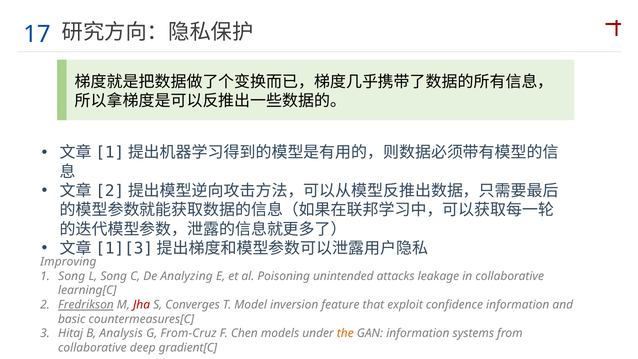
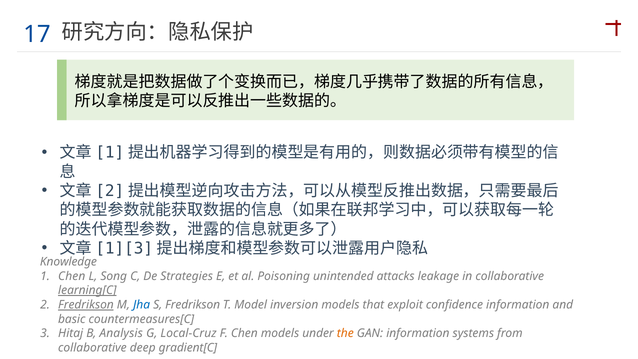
Improving: Improving -> Knowledge (68, 262)
Song: Song -> Chen (72, 276)
Analyzing: Analyzing -> Strategies (187, 276)
learning[C underline: none -> present (87, 290)
Jha colour: red -> blue (142, 305)
S Converges: Converges -> Fredrikson (193, 305)
inversion feature: feature -> models (340, 305)
From-Cruz: From-Cruz -> Local-Cruz (189, 333)
